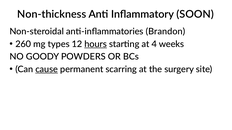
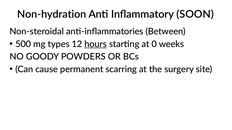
Non-thickness: Non-thickness -> Non-hydration (52, 14)
Brandon: Brandon -> Between (166, 32)
260: 260 -> 500 (23, 44)
4: 4 -> 0 (154, 44)
cause underline: present -> none (47, 69)
